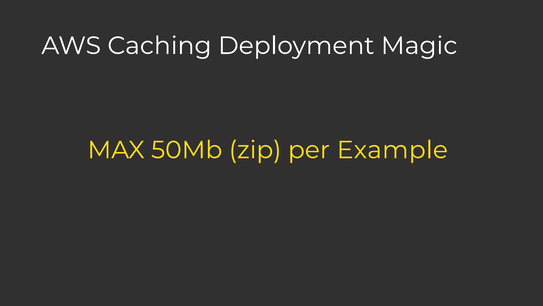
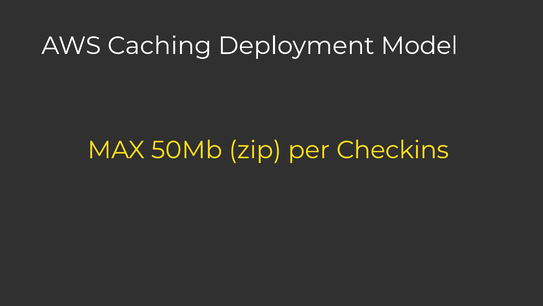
Magic: Magic -> Model (419, 46)
Example: Example -> Checkins (393, 150)
